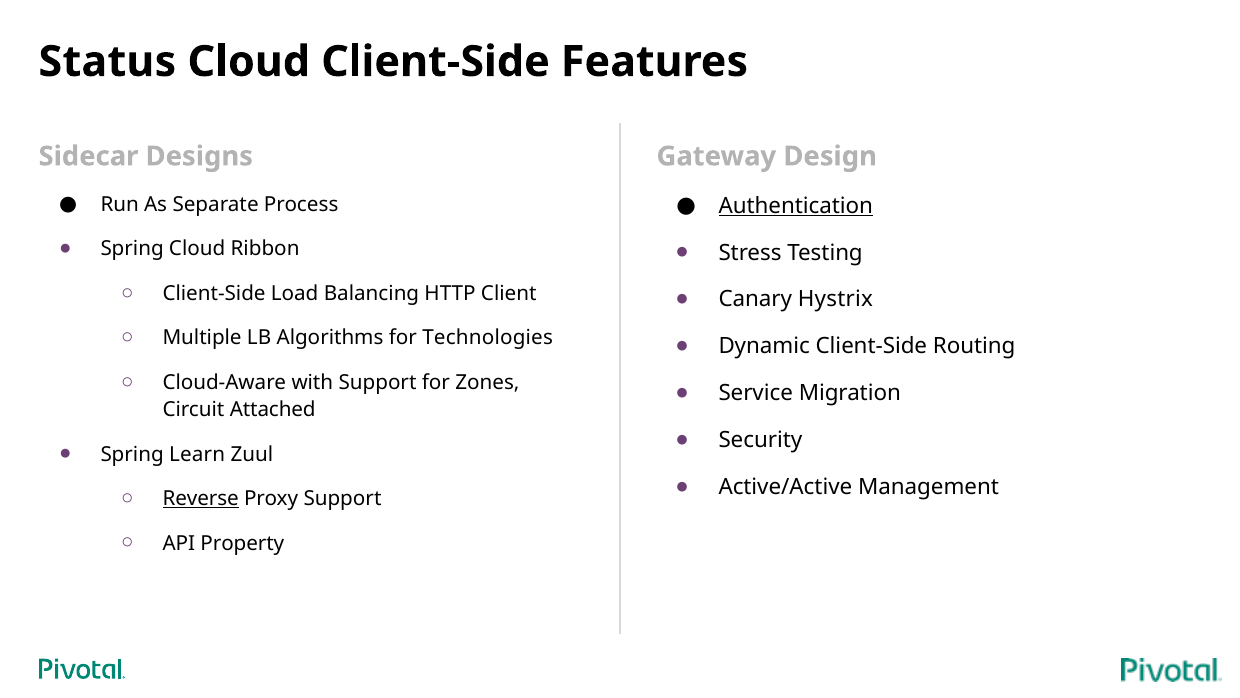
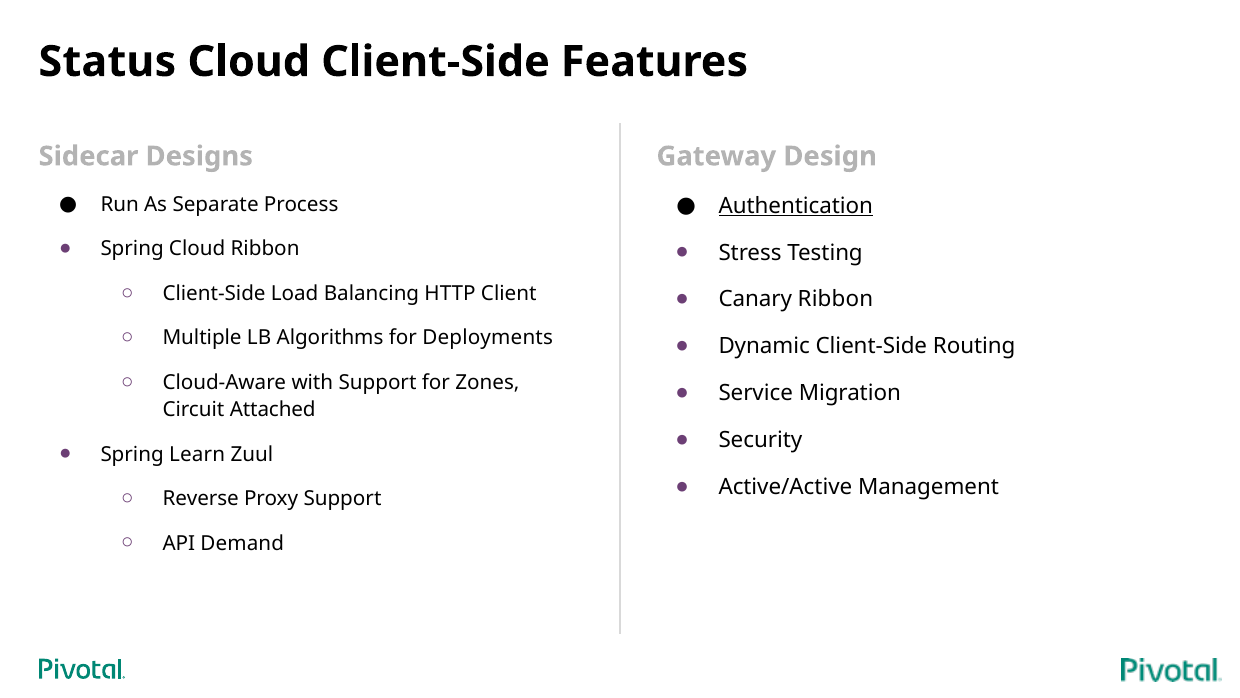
Canary Hystrix: Hystrix -> Ribbon (835, 299)
Technologies: Technologies -> Deployments (488, 338)
Reverse underline: present -> none (201, 498)
Property: Property -> Demand (242, 543)
